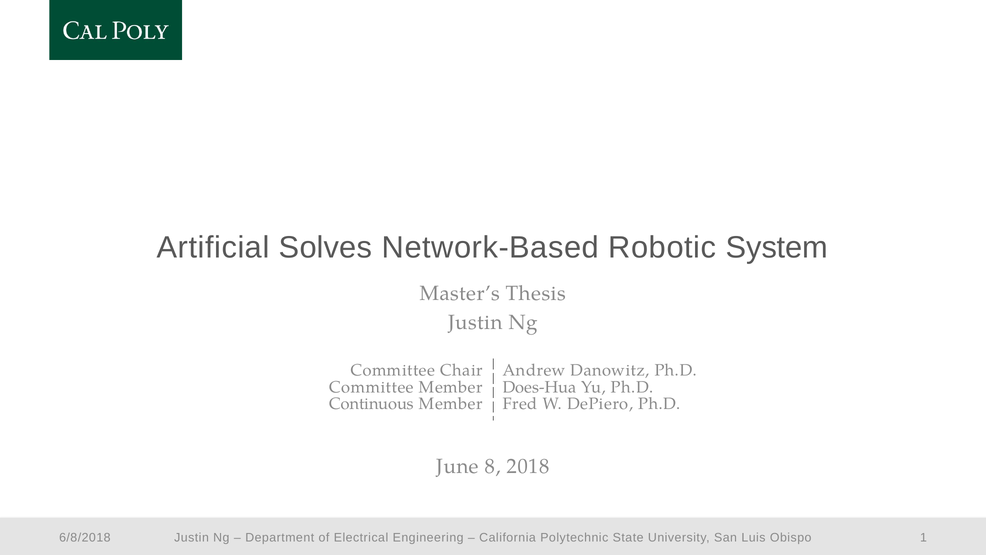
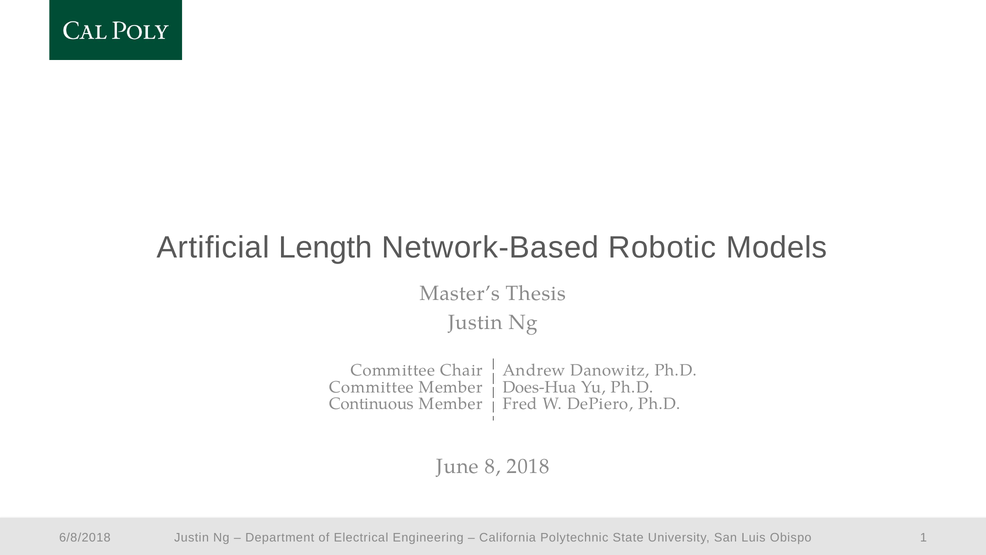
Solves: Solves -> Length (326, 248)
System: System -> Models (777, 248)
